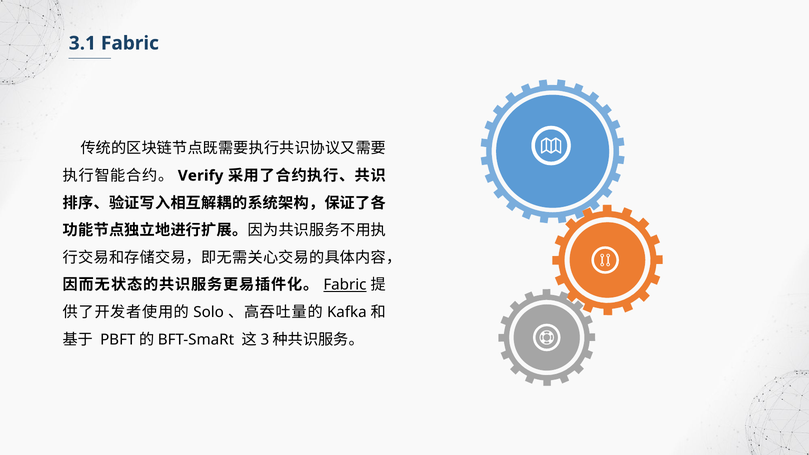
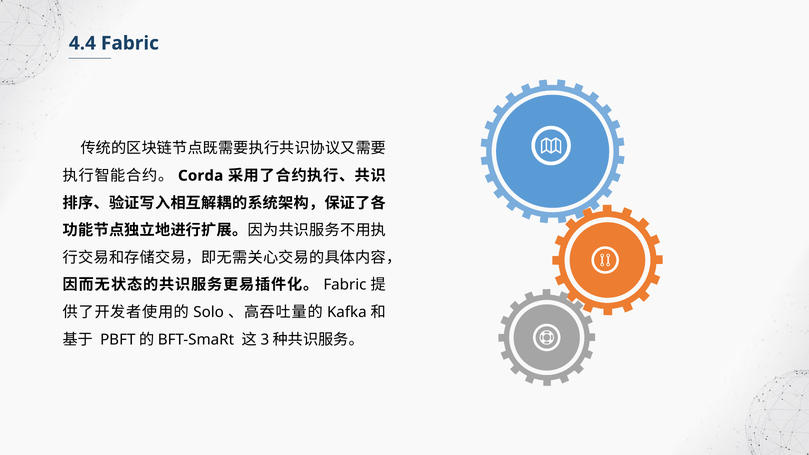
3.1: 3.1 -> 4.4 (82, 43)
Verify: Verify -> Corda (201, 176)
Fabric underline: present -> none (345, 285)
